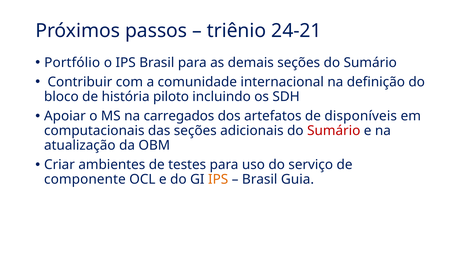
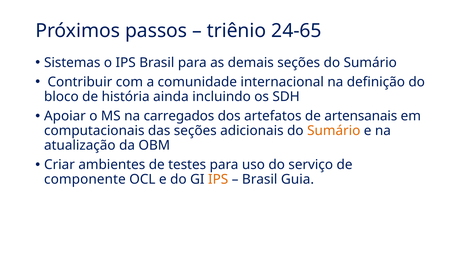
24-21: 24-21 -> 24-65 (297, 31)
Portfólio: Portfólio -> Sistemas (72, 63)
piloto: piloto -> ainda (171, 97)
disponíveis: disponíveis -> artensanais (361, 116)
Sumário colour: red -> orange (334, 131)
